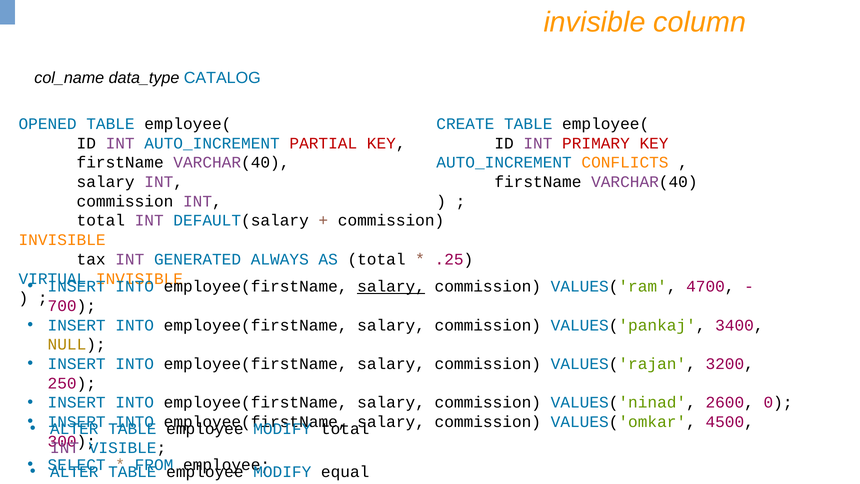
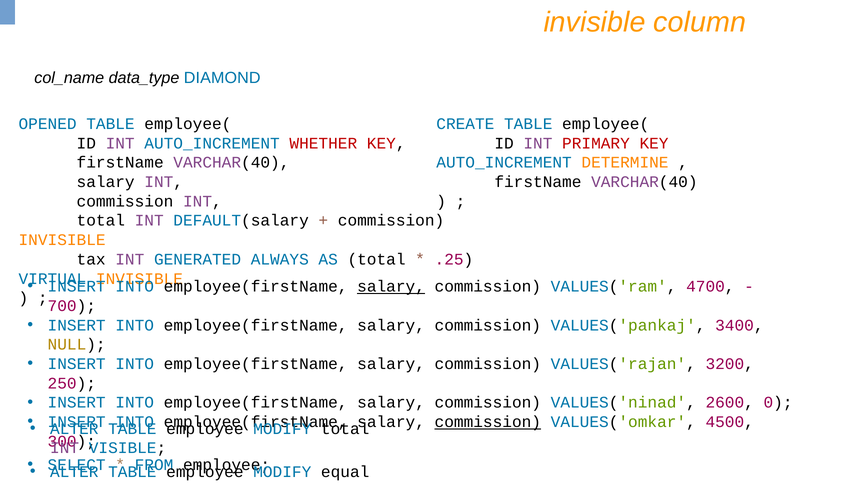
CATALOG: CATALOG -> DIAMOND (222, 78)
PARTIAL: PARTIAL -> WHETHER (323, 143)
CONFLICTS: CONFLICTS -> DETERMINE (625, 162)
commission underline: none -> present (488, 422)
